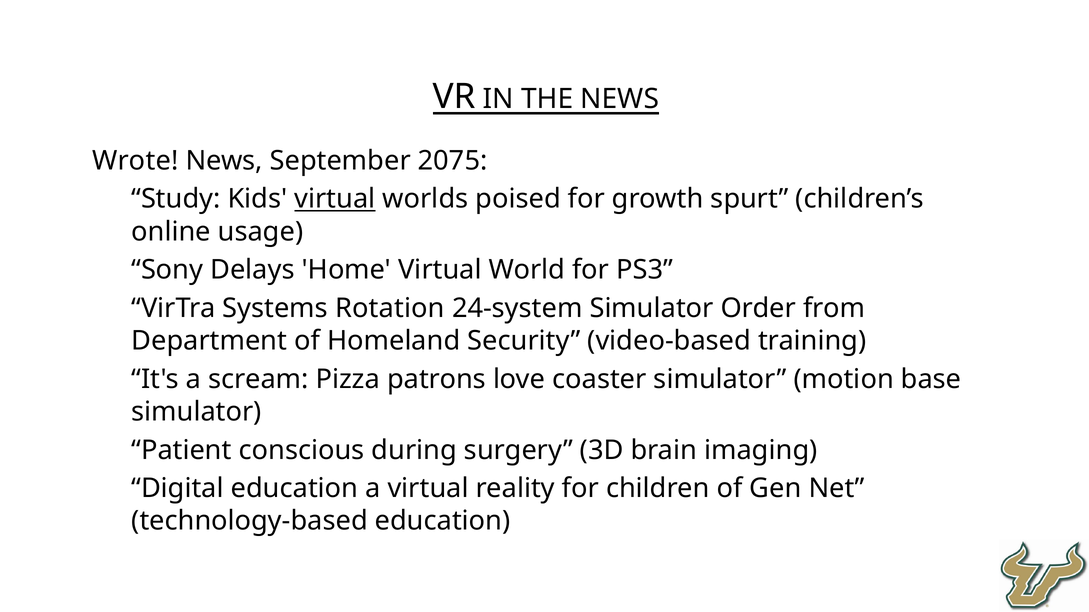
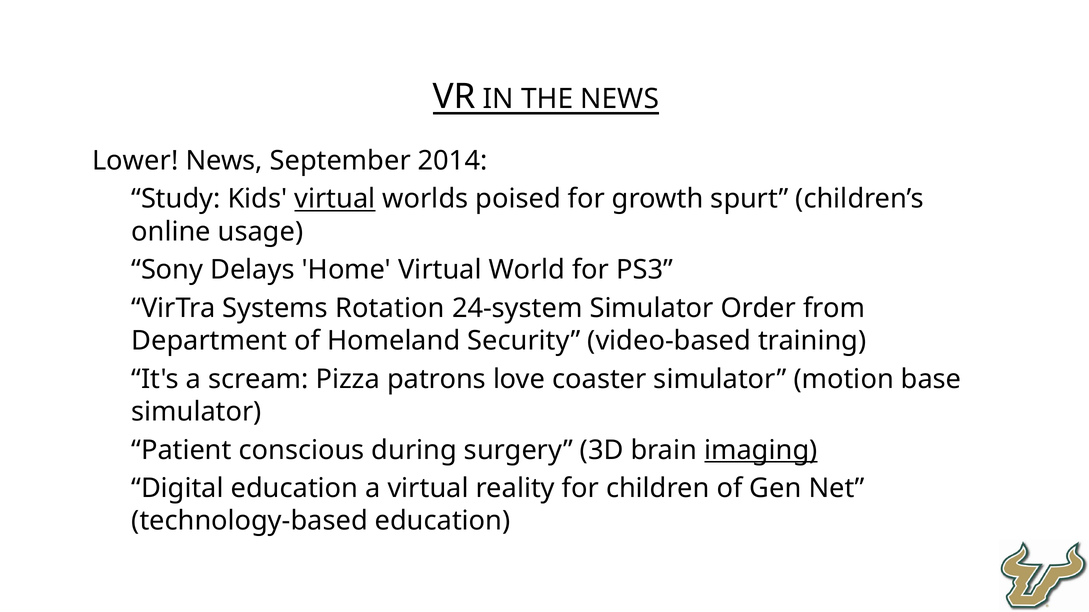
Wrote: Wrote -> Lower (135, 161)
2075: 2075 -> 2014 (453, 161)
imaging underline: none -> present (761, 450)
